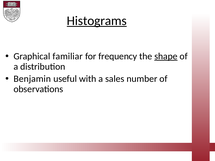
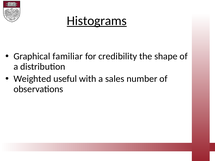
frequency: frequency -> credibility (118, 56)
shape underline: present -> none (166, 56)
Benjamin: Benjamin -> Weighted (32, 79)
